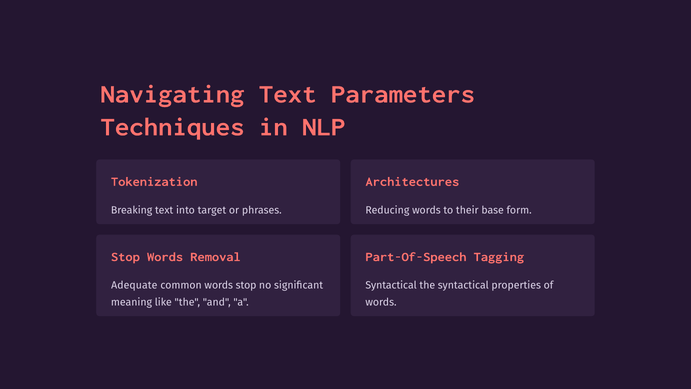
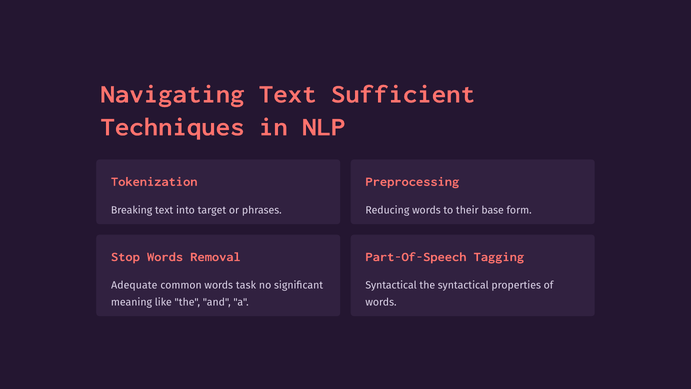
Parameters: Parameters -> Sufficient (403, 94)
Architectures: Architectures -> Preprocessing (412, 181)
words stop: stop -> task (246, 285)
